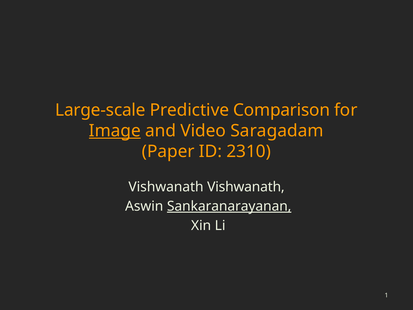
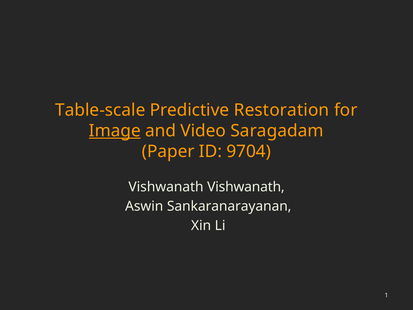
Large-scale: Large-scale -> Table-scale (100, 110)
Comparison: Comparison -> Restoration (282, 110)
2310: 2310 -> 9704 (249, 151)
Sankaranarayanan underline: present -> none (229, 206)
